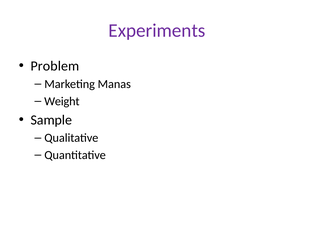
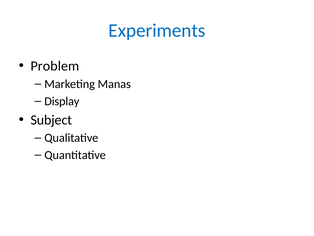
Experiments colour: purple -> blue (157, 30)
Weight: Weight -> Display (62, 101)
Sample: Sample -> Subject (51, 120)
